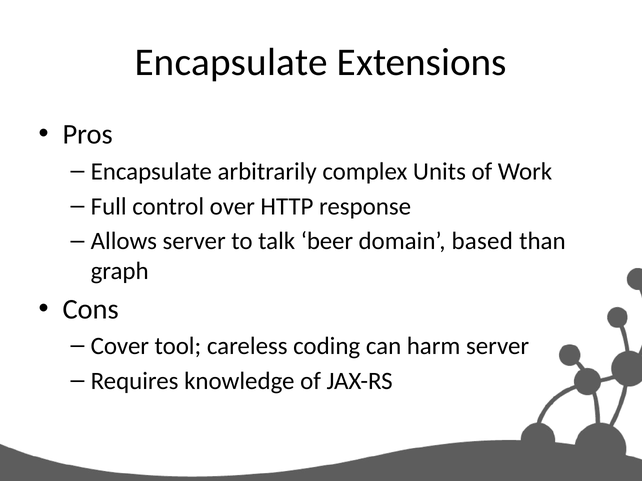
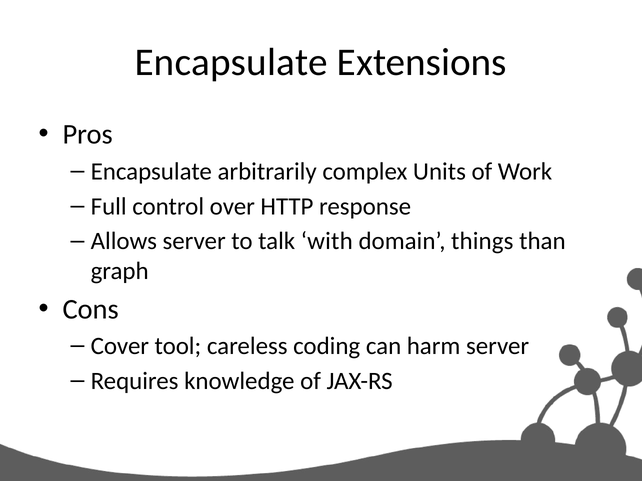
beer: beer -> with (327, 242)
based: based -> things (482, 242)
